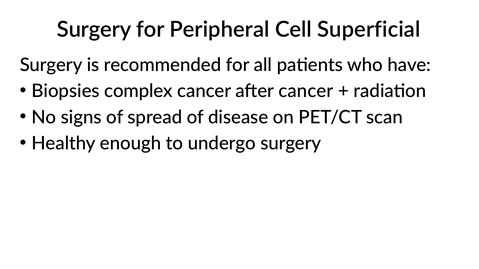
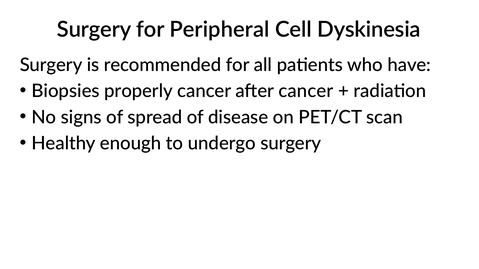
Superficial: Superficial -> Dyskinesia (369, 30)
complex: complex -> properly (138, 91)
